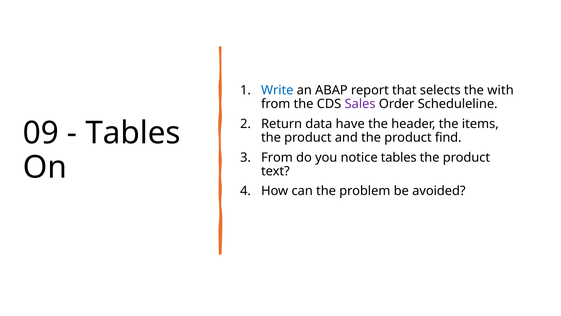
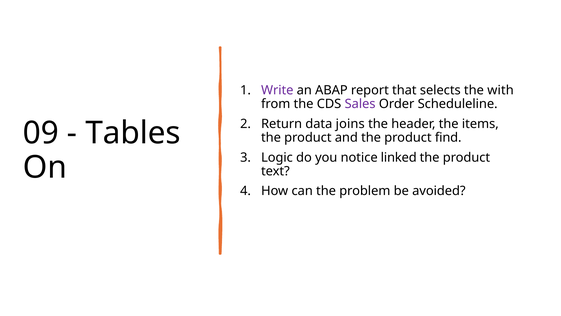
Write colour: blue -> purple (277, 90)
have: have -> joins (350, 124)
From: From -> Logic (277, 157)
notice tables: tables -> linked (399, 157)
